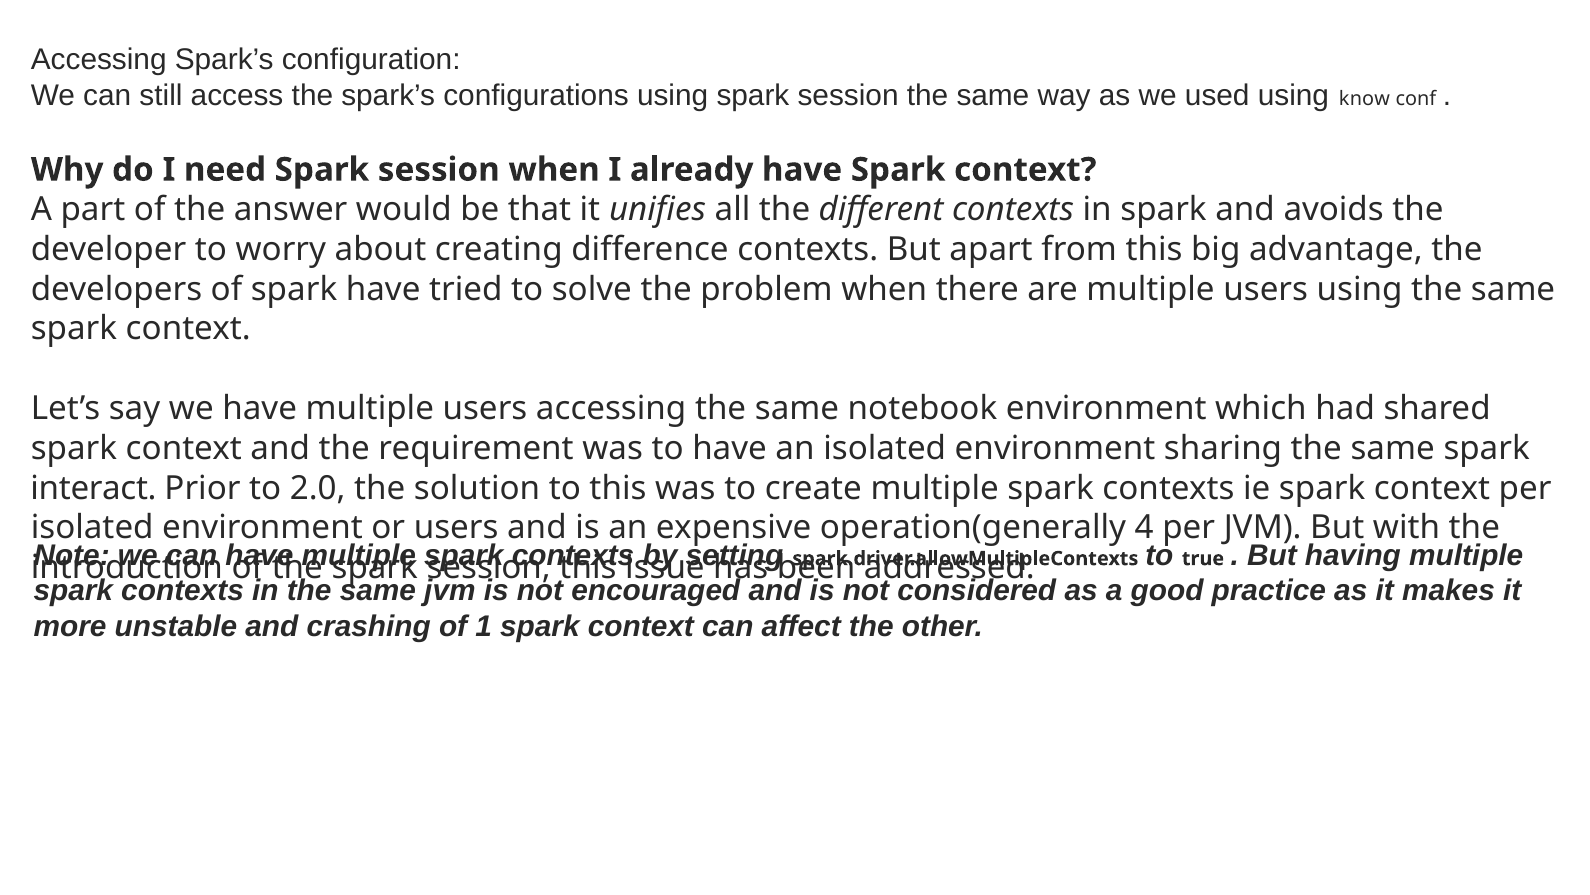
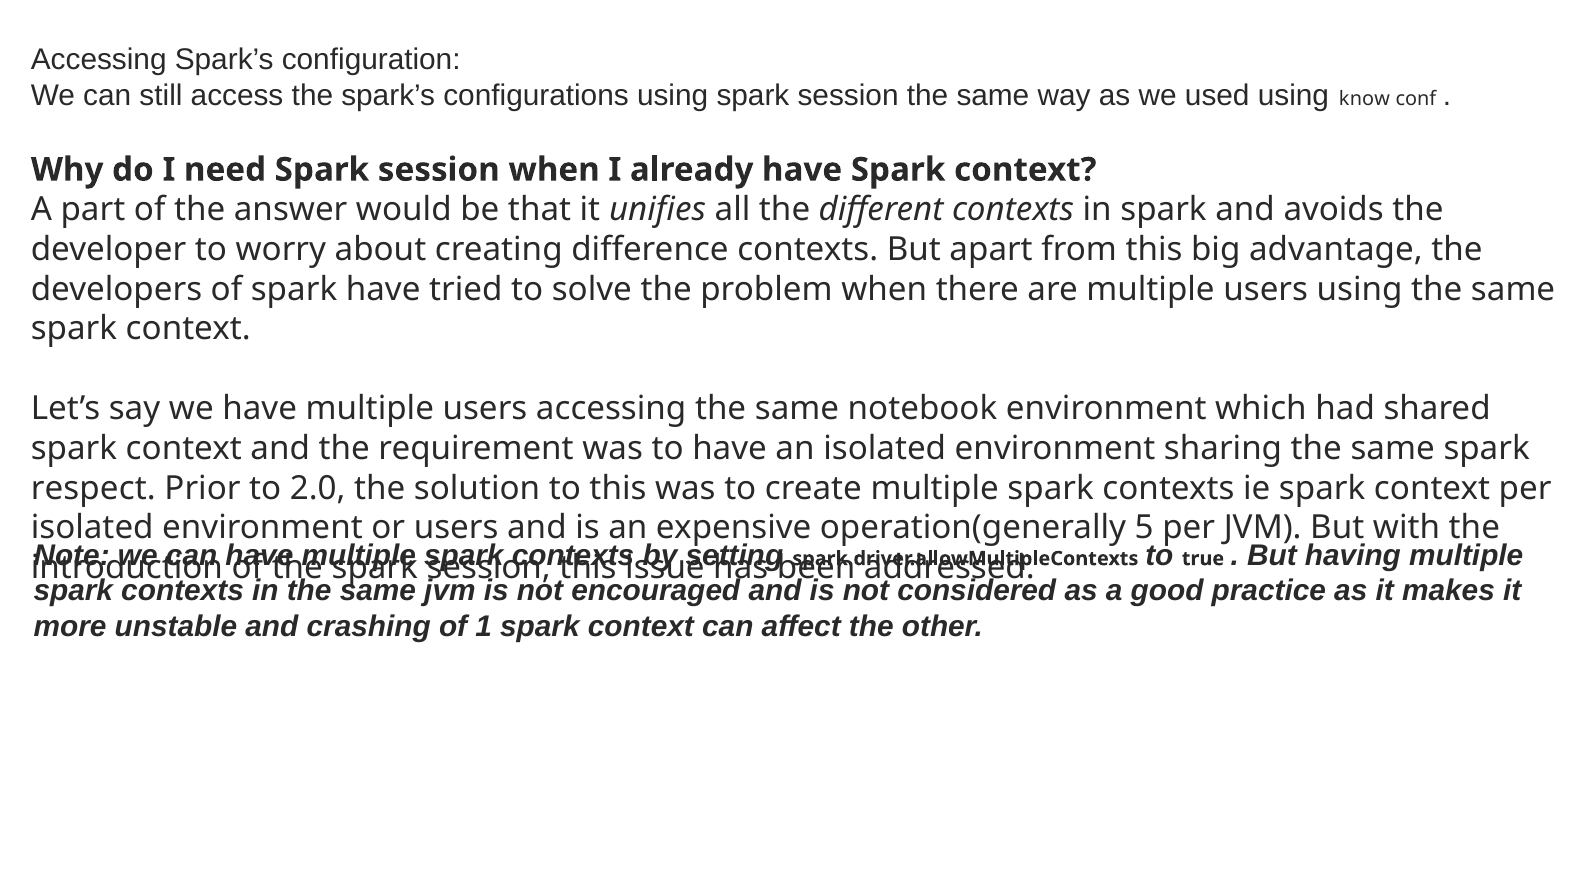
interact: interact -> respect (93, 488)
4: 4 -> 5 (1144, 528)
